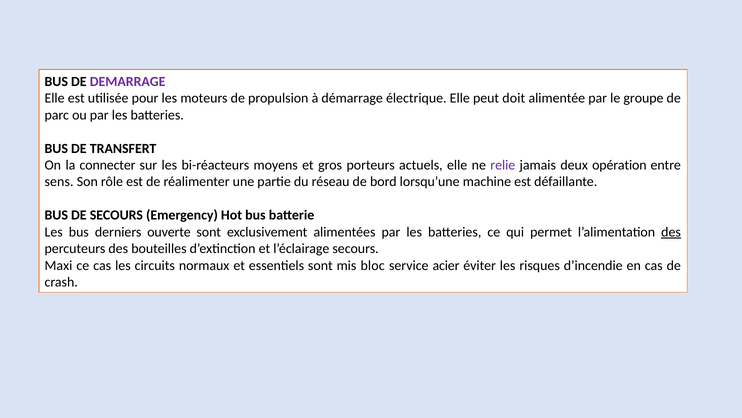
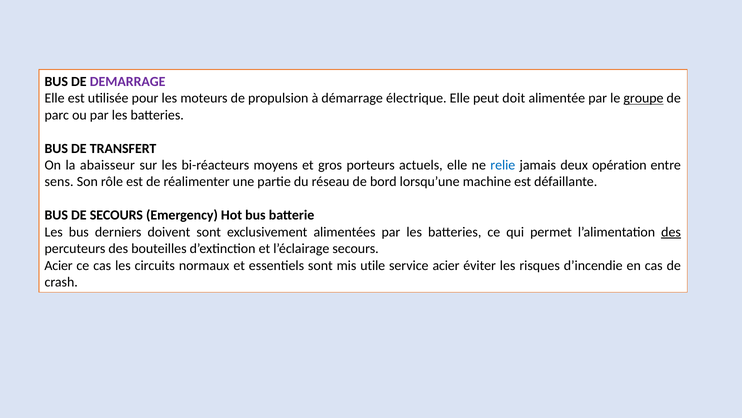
groupe underline: none -> present (643, 98)
connecter: connecter -> abaisseur (107, 165)
relie colour: purple -> blue (503, 165)
ouverte: ouverte -> doivent (169, 232)
Maxi: Maxi -> Acier (59, 265)
bloc: bloc -> utile (373, 265)
